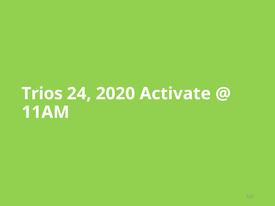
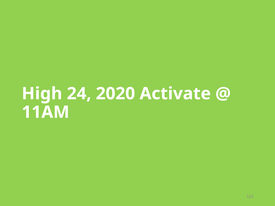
Trios: Trios -> High (42, 94)
